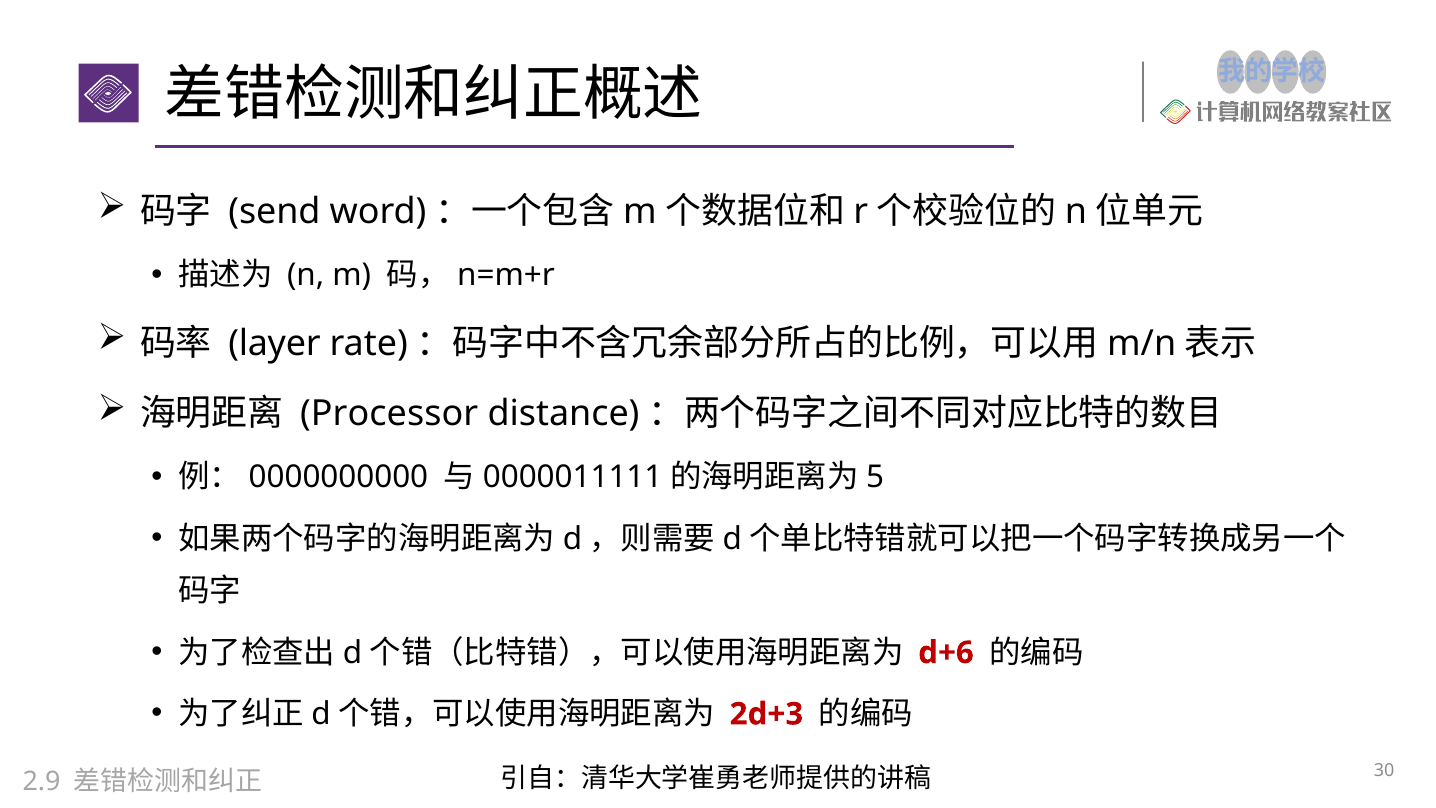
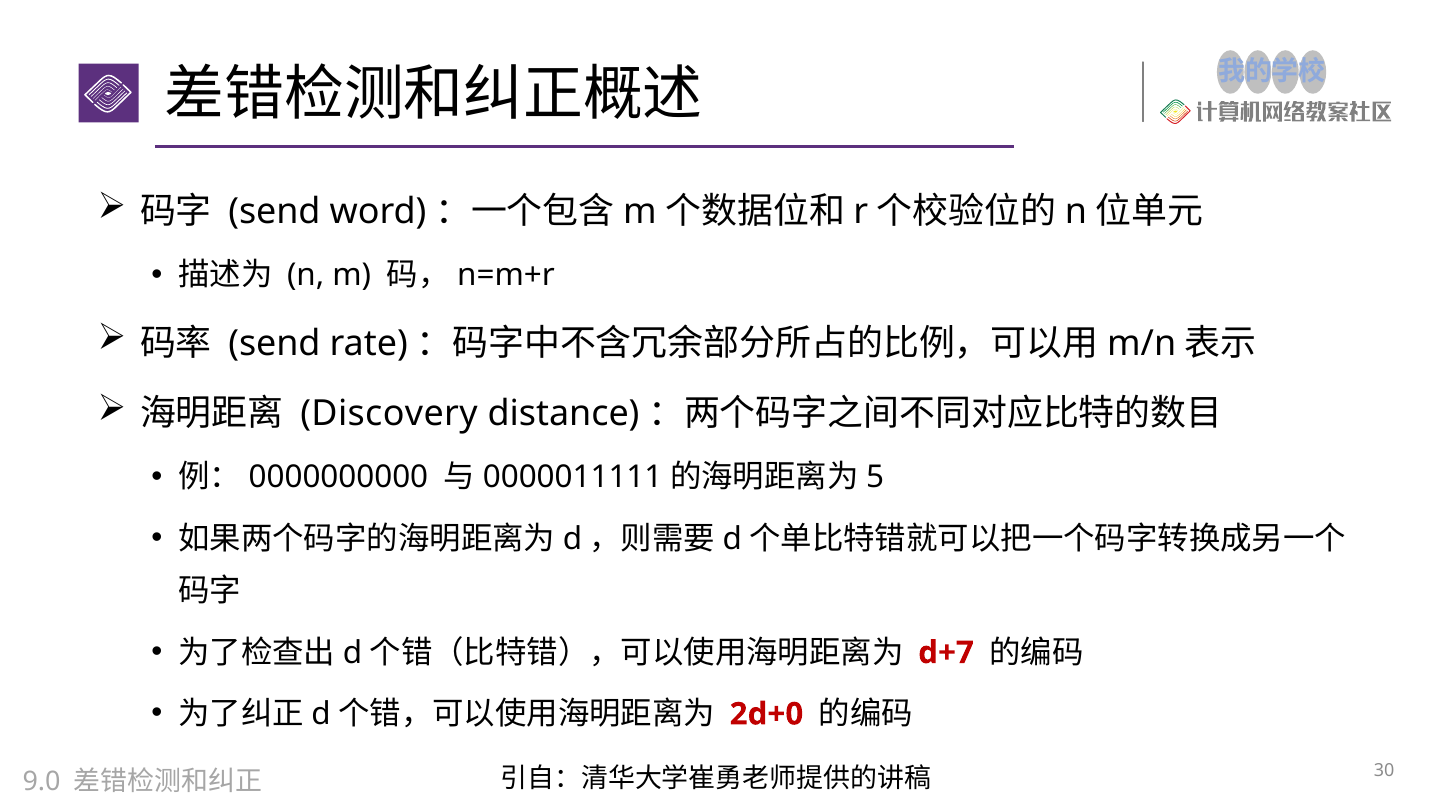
layer: layer -> send (274, 343)
Processor: Processor -> Discovery (389, 414)
d+6: d+6 -> d+7 (946, 653)
2d+3: 2d+3 -> 2d+0 (766, 714)
2.9: 2.9 -> 9.0 (42, 781)
